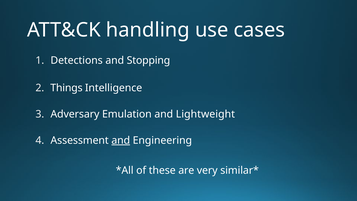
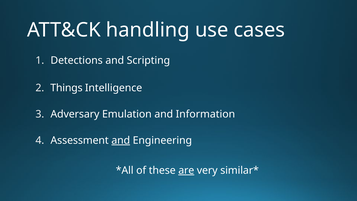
Stopping: Stopping -> Scripting (148, 60)
Lightweight: Lightweight -> Information (205, 114)
are underline: none -> present (186, 170)
